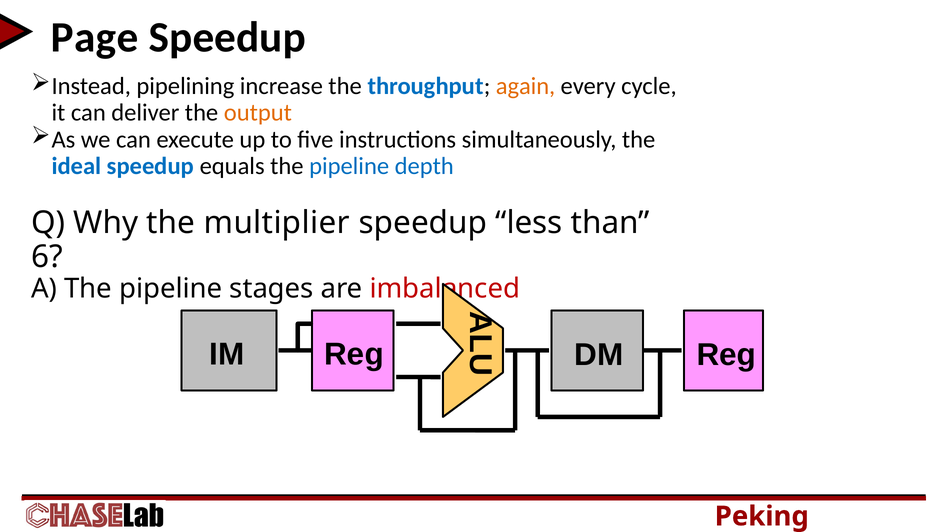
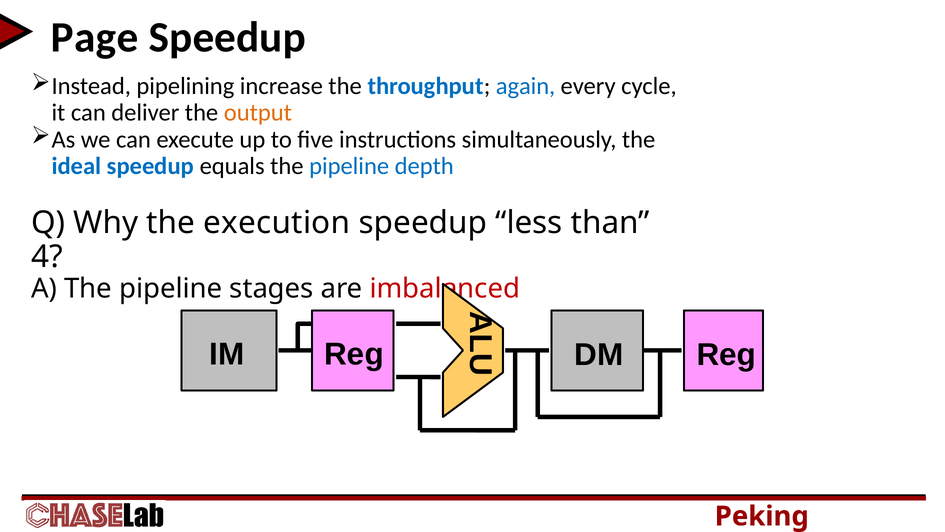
again colour: orange -> blue (526, 86)
multiplier: multiplier -> execution (277, 223)
6: 6 -> 4 (47, 257)
